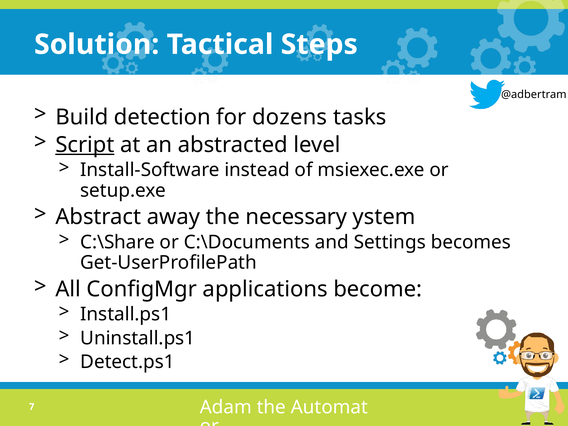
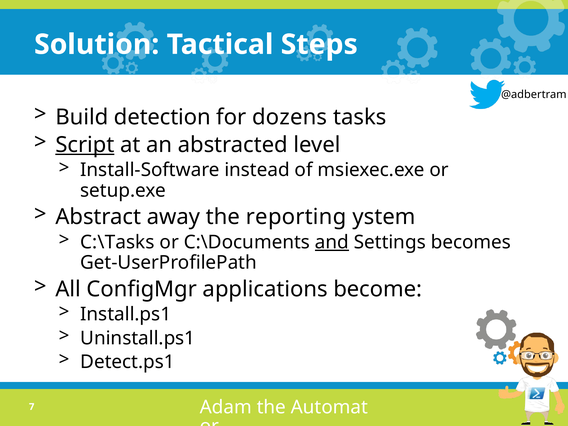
necessary: necessary -> reporting (296, 217)
C:\Share: C:\Share -> C:\Tasks (117, 242)
and underline: none -> present (332, 242)
